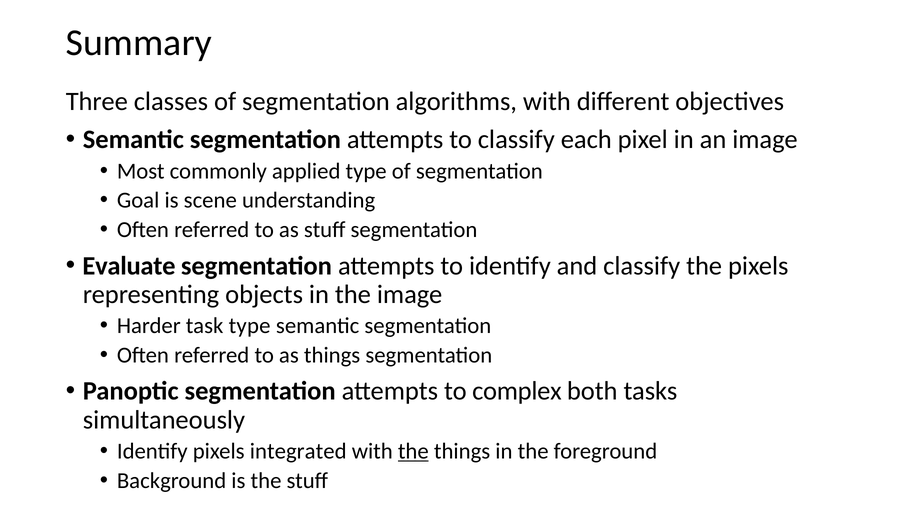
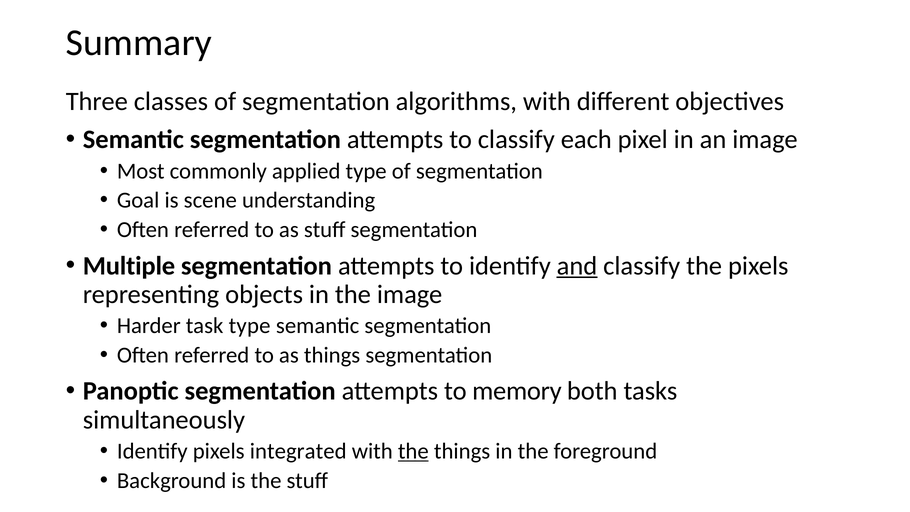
Evaluate: Evaluate -> Multiple (129, 266)
and underline: none -> present (577, 266)
complex: complex -> memory (517, 391)
